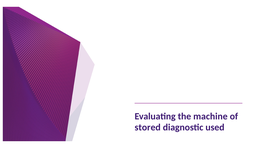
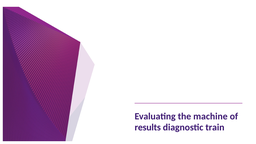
stored: stored -> results (148, 127)
used: used -> train (215, 127)
